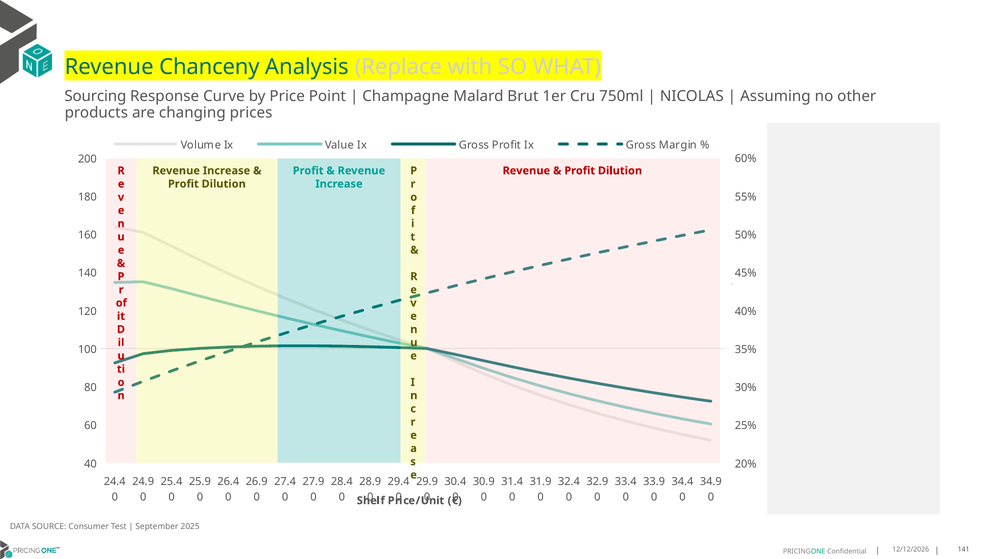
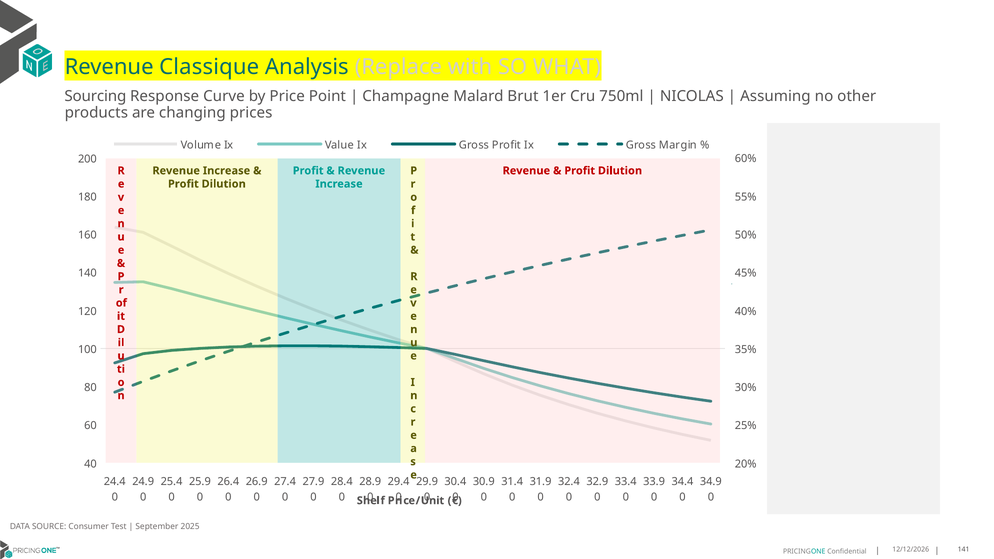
Chanceny: Chanceny -> Classique (209, 67)
